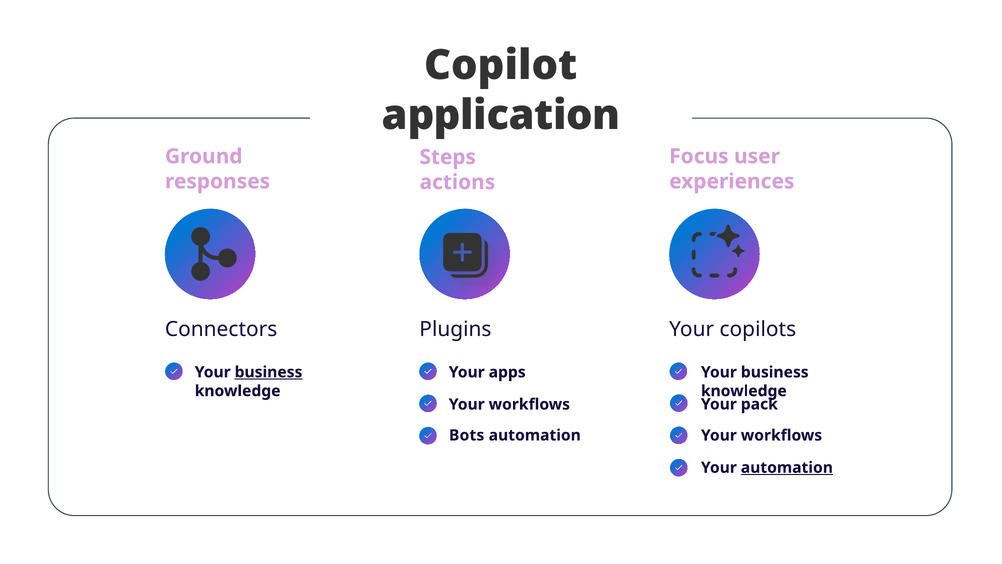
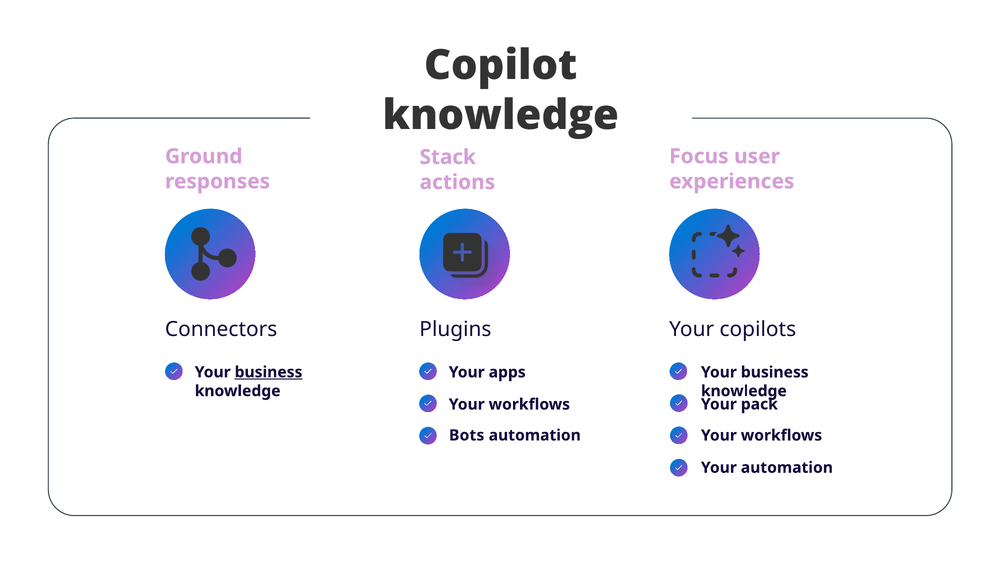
application: application -> knowledge (501, 116)
Steps: Steps -> Stack (448, 157)
automation underline: present -> none (787, 467)
